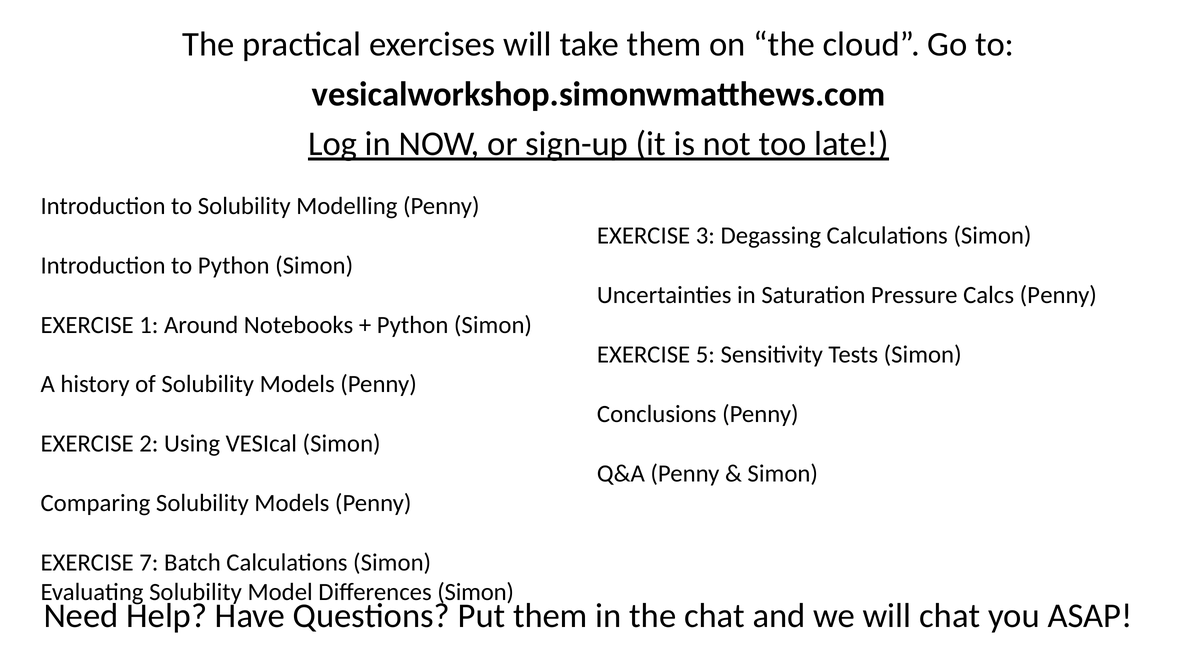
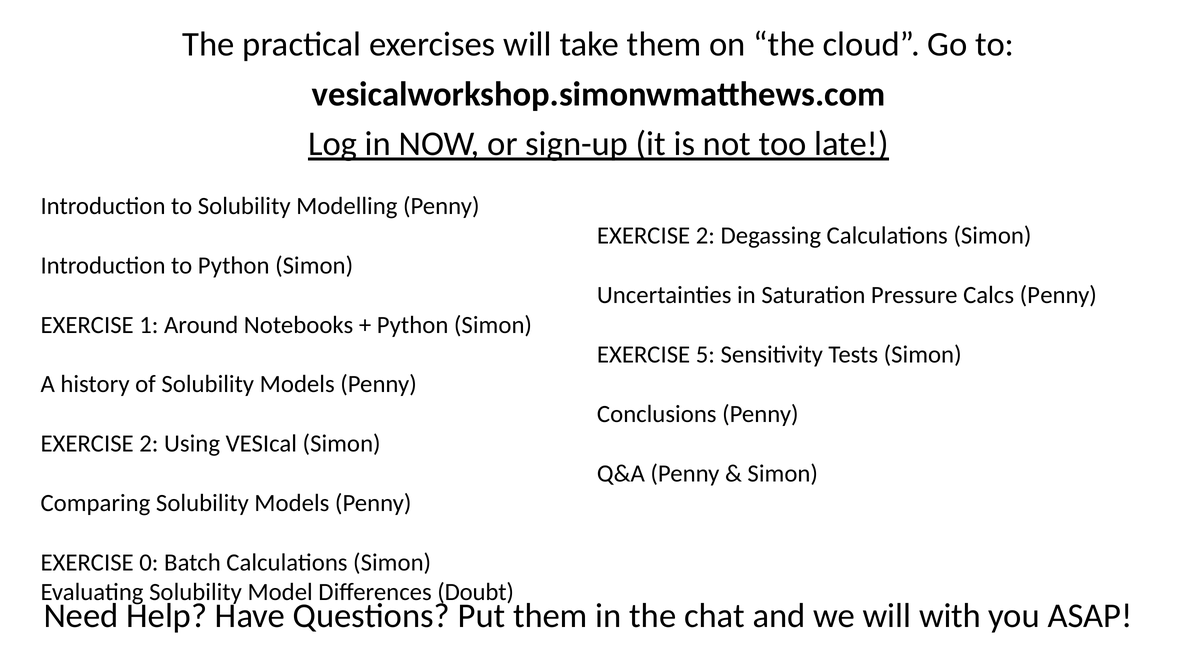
3: 3 -> 2 (705, 236)
7: 7 -> 0 (149, 563)
Differences Simon: Simon -> Doubt (476, 592)
will chat: chat -> with (950, 616)
